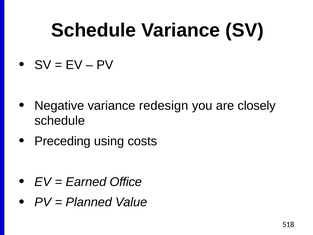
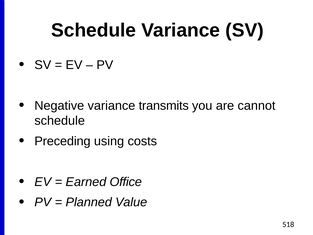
redesign: redesign -> transmits (164, 105)
closely: closely -> cannot (257, 105)
